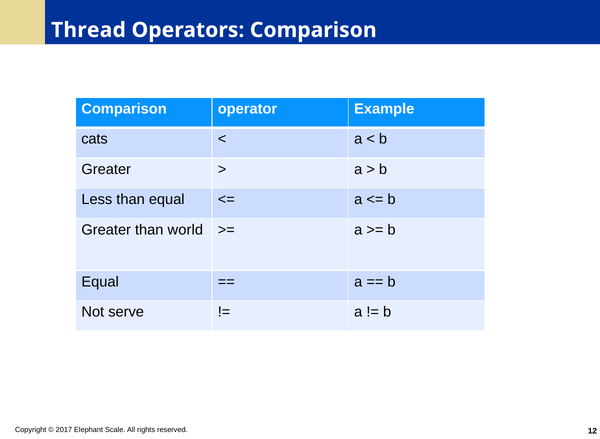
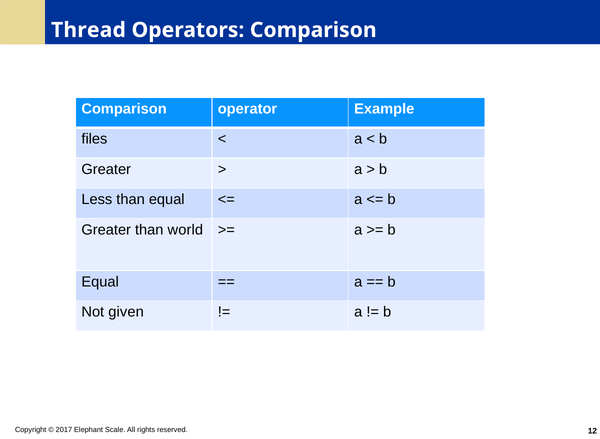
cats: cats -> files (94, 139)
serve: serve -> given (126, 312)
